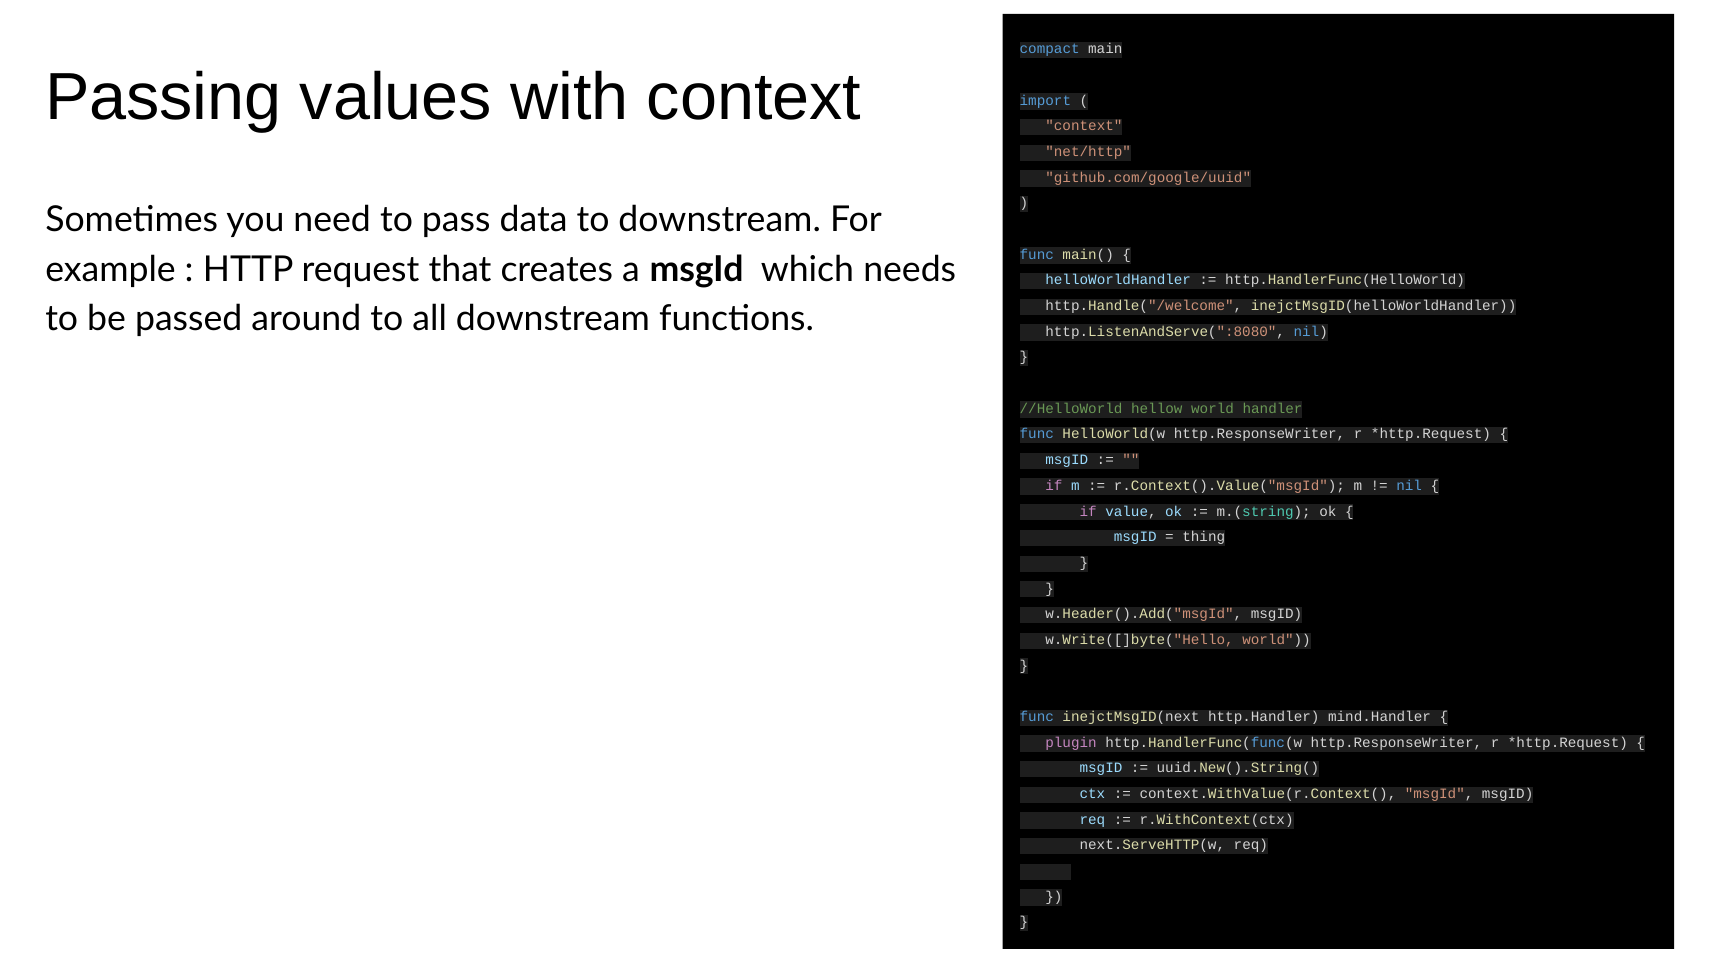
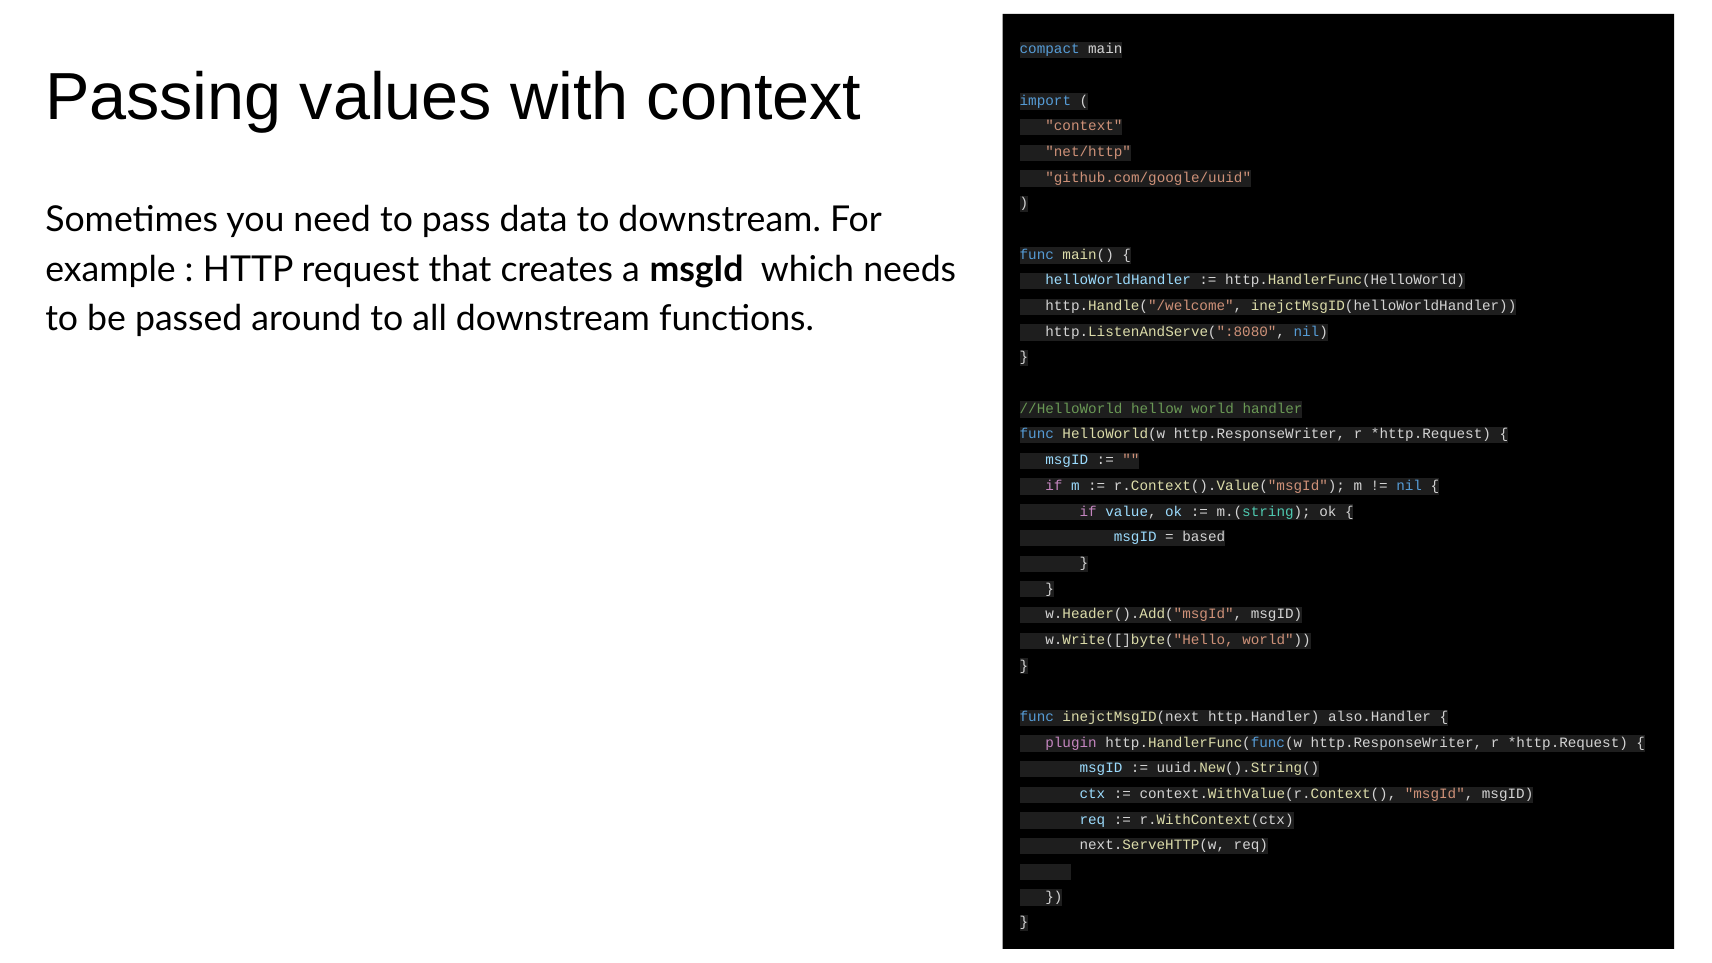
thing: thing -> based (1204, 537)
mind.Handler: mind.Handler -> also.Handler (1380, 717)
